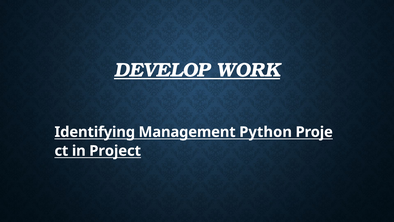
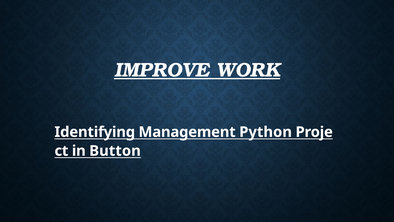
DEVELOP: DEVELOP -> IMPROVE (162, 70)
Project: Project -> Button (115, 151)
